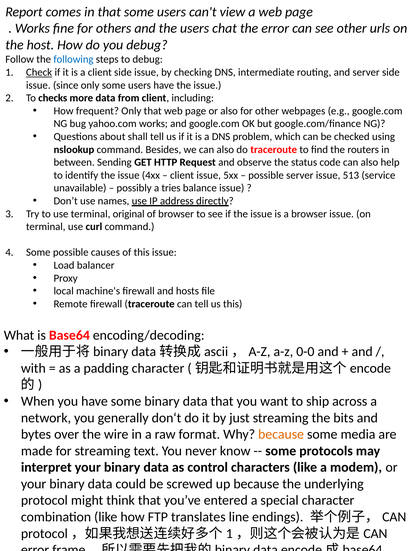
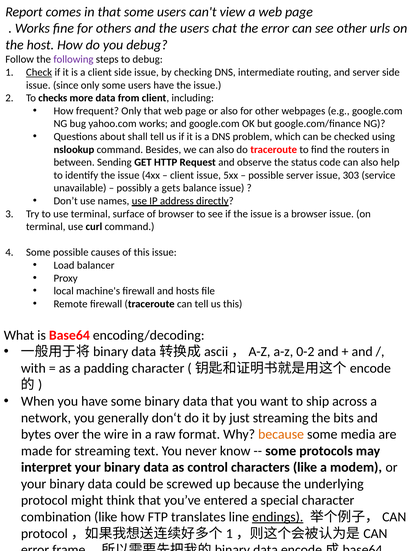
following colour: blue -> purple (73, 59)
513: 513 -> 303 (351, 175)
tries: tries -> gets (171, 188)
original: original -> surface (129, 214)
0-0: 0-0 -> 0-2 (305, 351)
endings underline: none -> present (278, 517)
